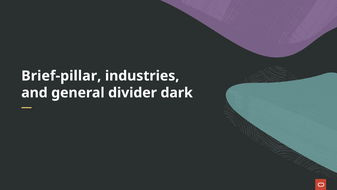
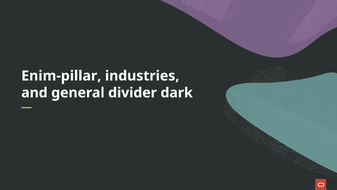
Brief-pillar: Brief-pillar -> Enim-pillar (61, 76)
